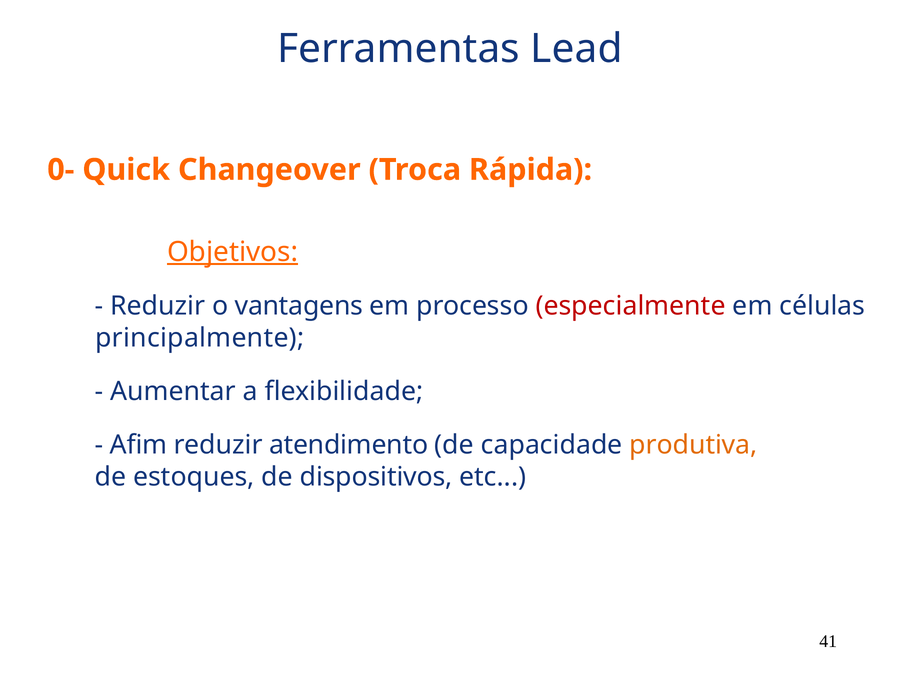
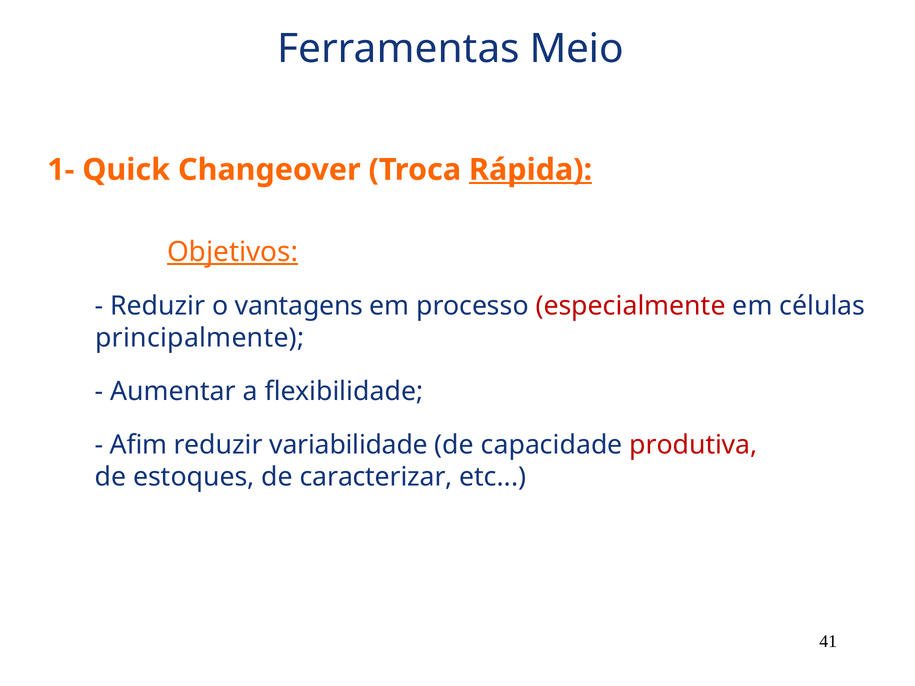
Lead: Lead -> Meio (577, 49)
0-: 0- -> 1- (61, 170)
Rápida underline: none -> present (531, 170)
atendimento: atendimento -> variabilidade (349, 445)
produtiva colour: orange -> red (693, 445)
dispositivos: dispositivos -> caracterizar (376, 477)
